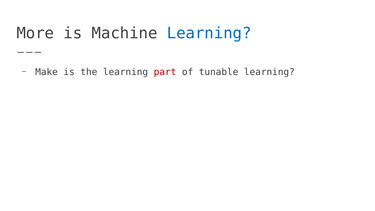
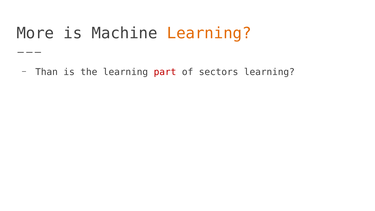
Learning colour: blue -> orange (209, 33)
Make: Make -> Than (47, 72)
tunable: tunable -> sectors (219, 72)
